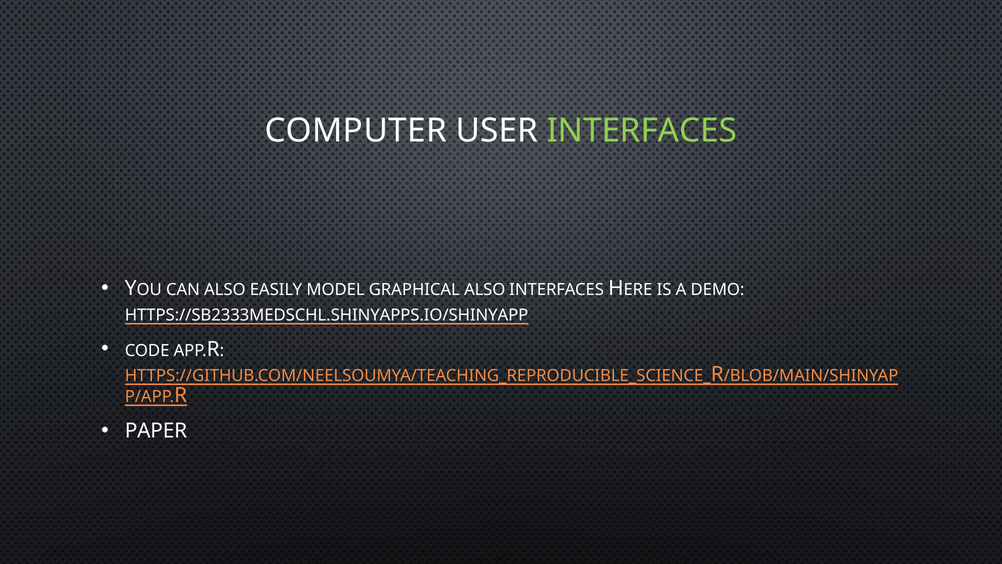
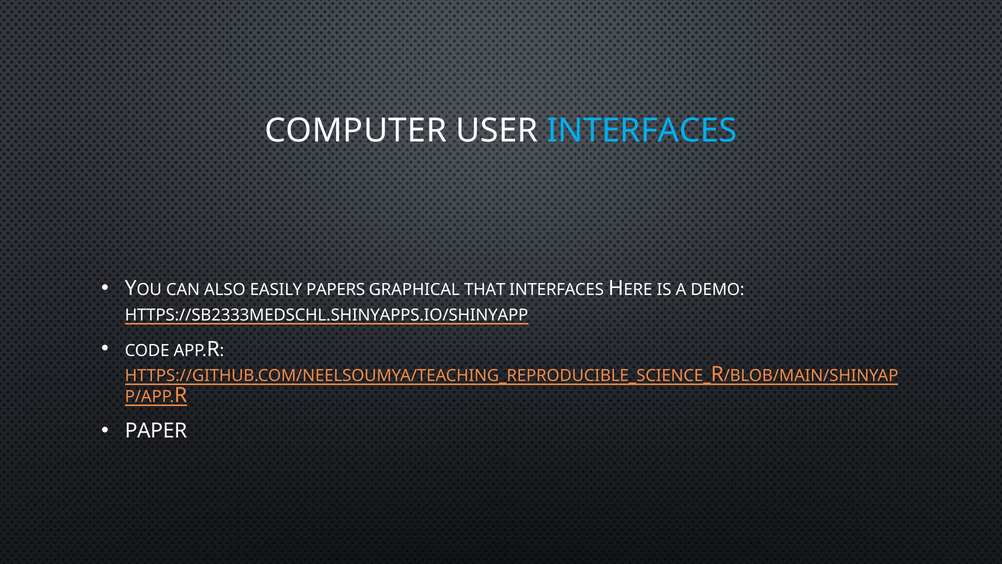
INTERFACES colour: light green -> light blue (642, 131)
MODEL: MODEL -> PAPERS (336, 290)
GRAPHICAL ALSO: ALSO -> THAT (485, 290)
